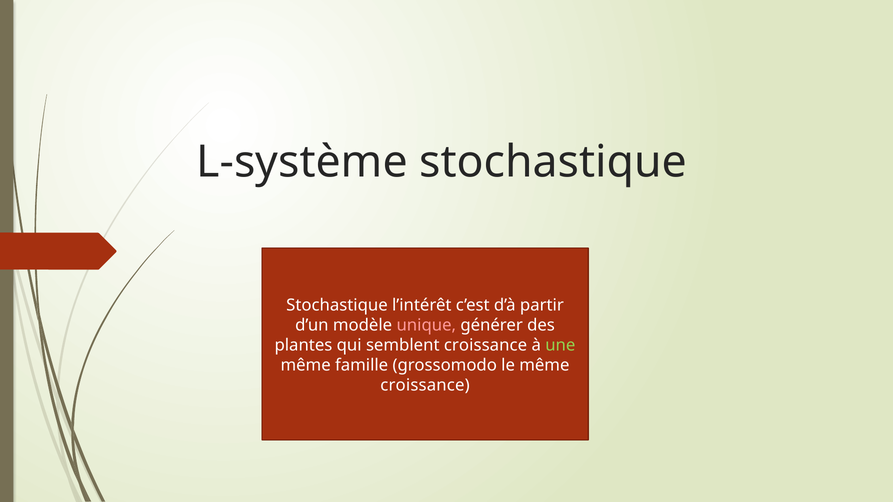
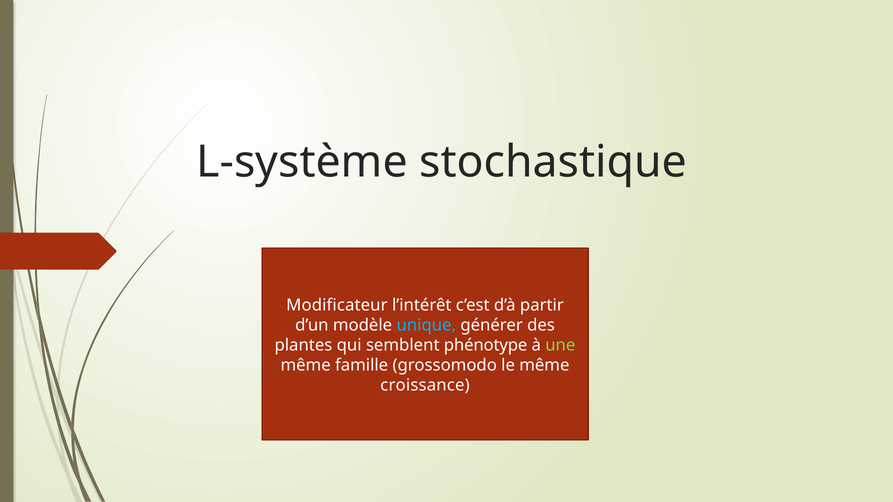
Stochastique: Stochastique -> Modificateur (337, 305)
unique colour: pink -> light blue (426, 325)
semblent croissance: croissance -> phénotype (486, 345)
